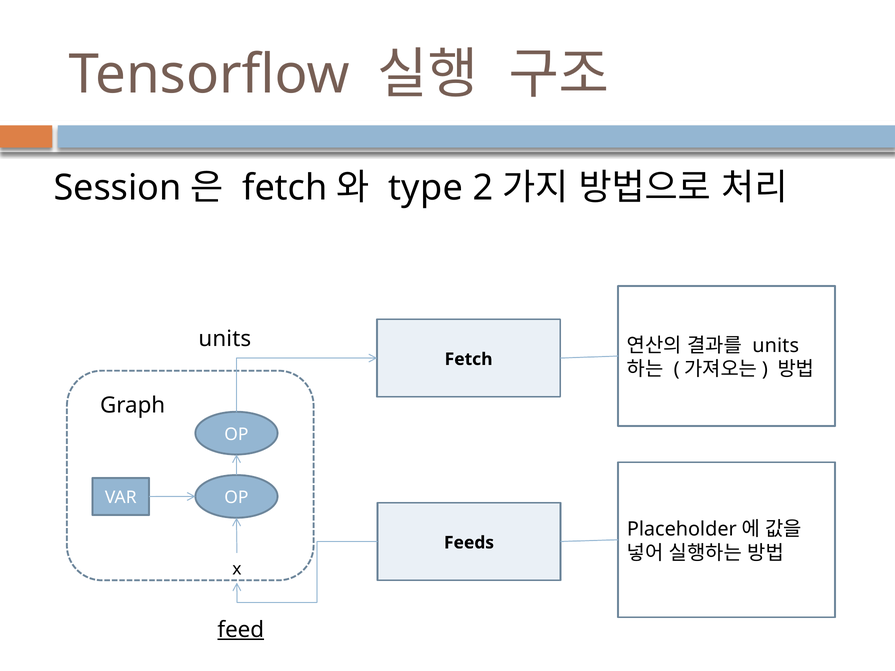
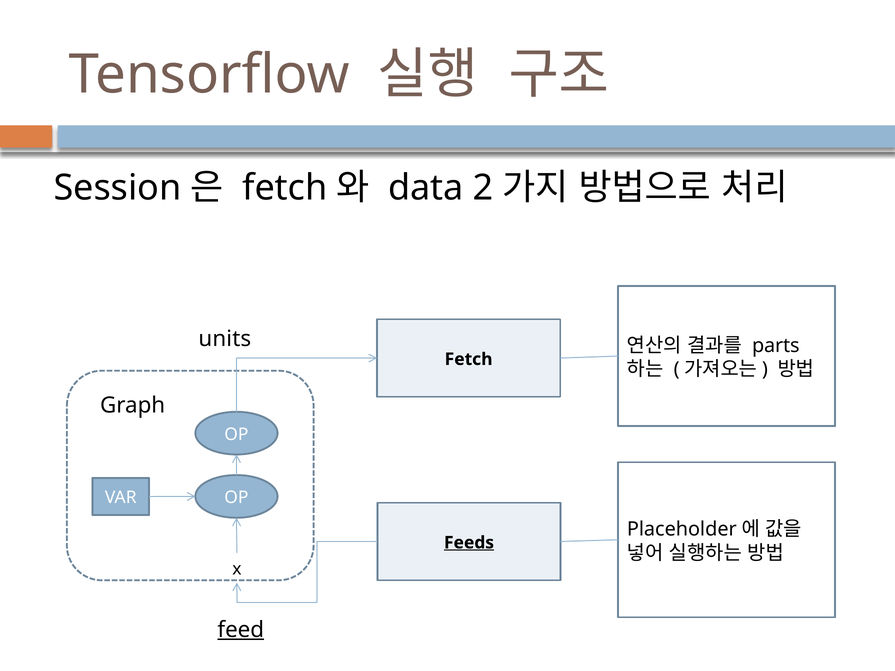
type: type -> data (426, 188)
units: units -> parts (776, 346)
Feeds underline: none -> present (469, 543)
